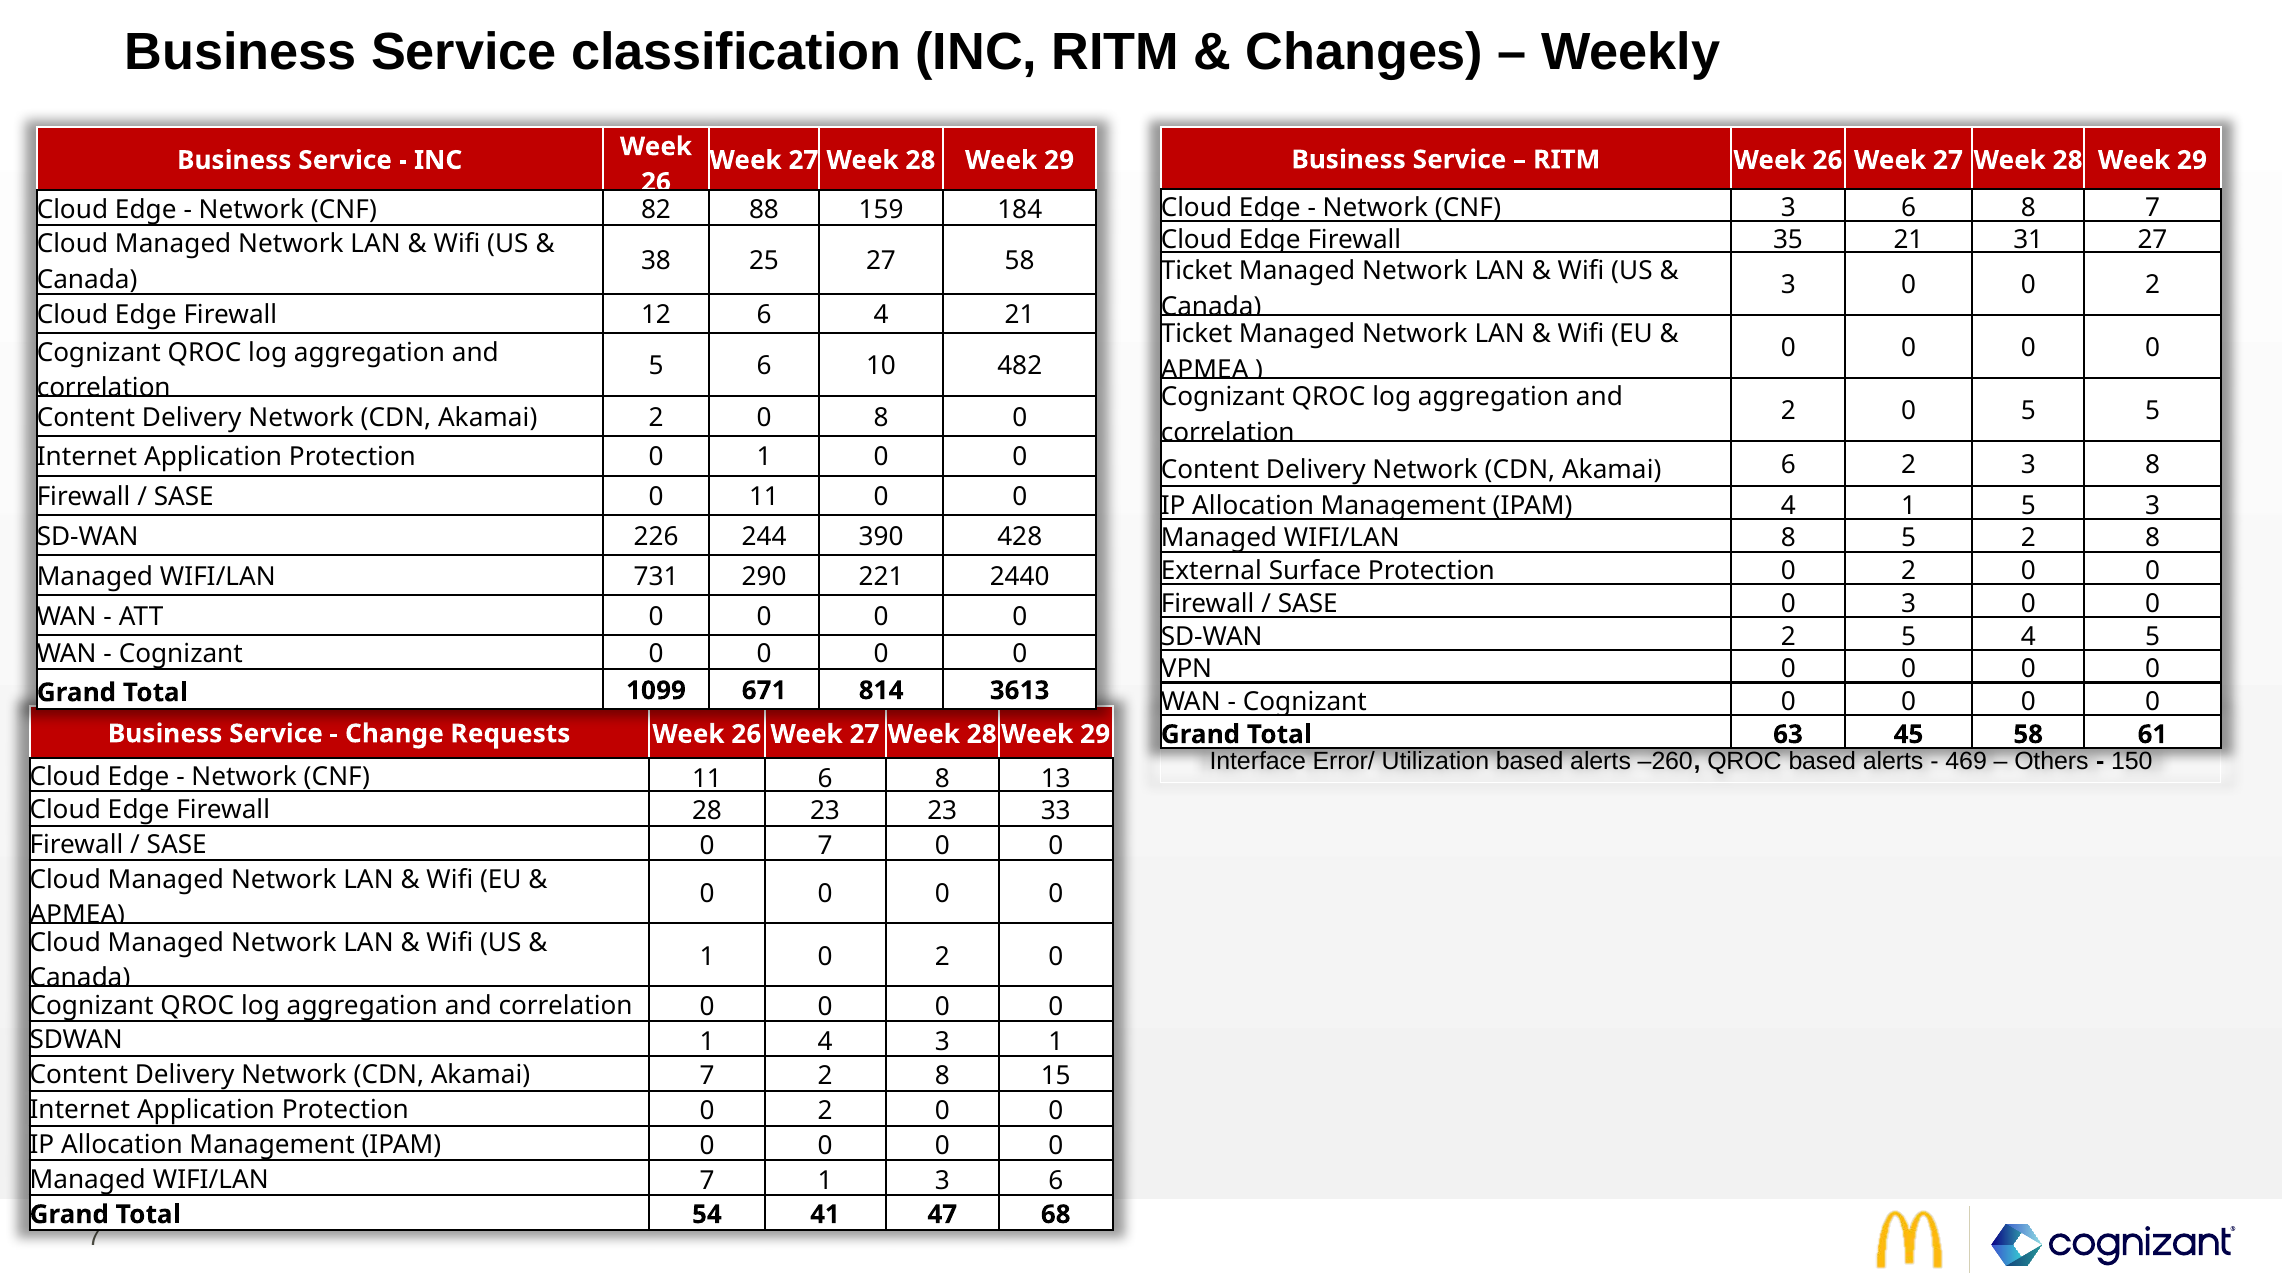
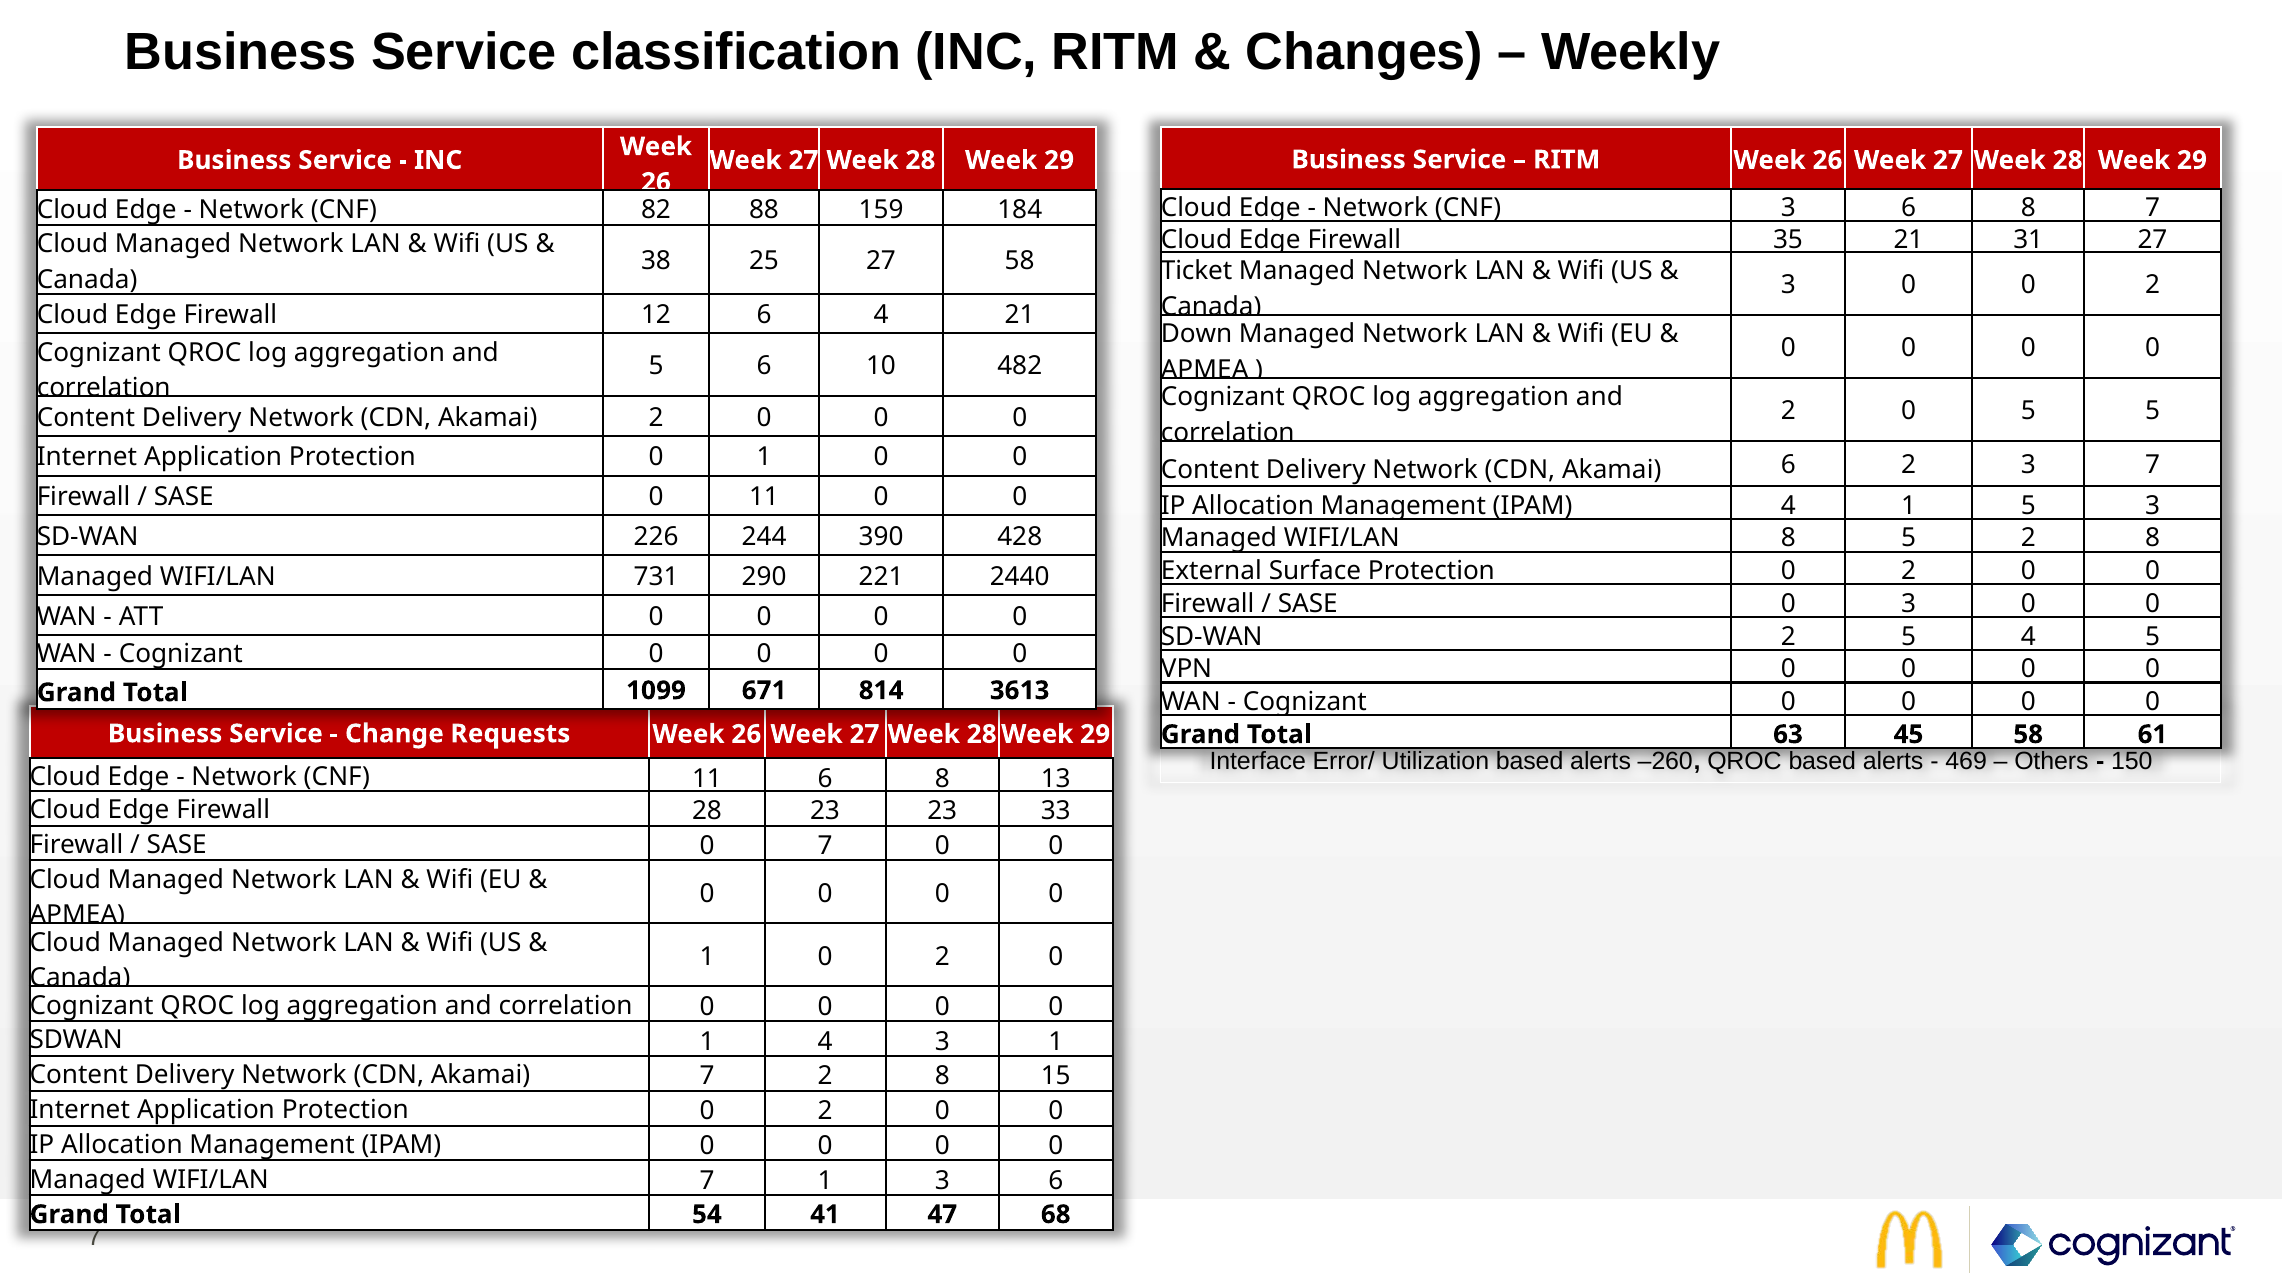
Ticket: Ticket -> Down (1197, 334)
Akamai 2 0 8: 8 -> 0 (881, 417)
3 8: 8 -> 7 (2153, 465)
